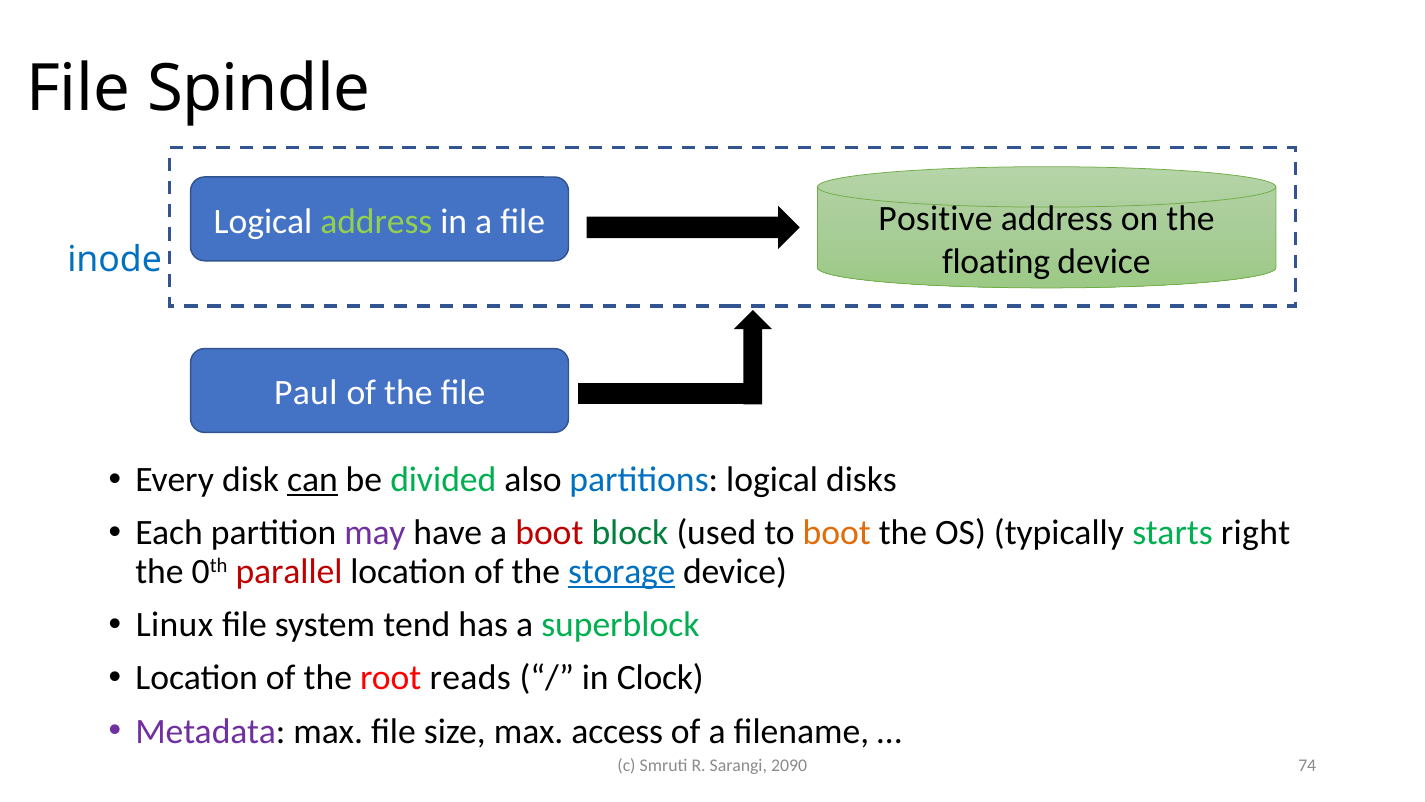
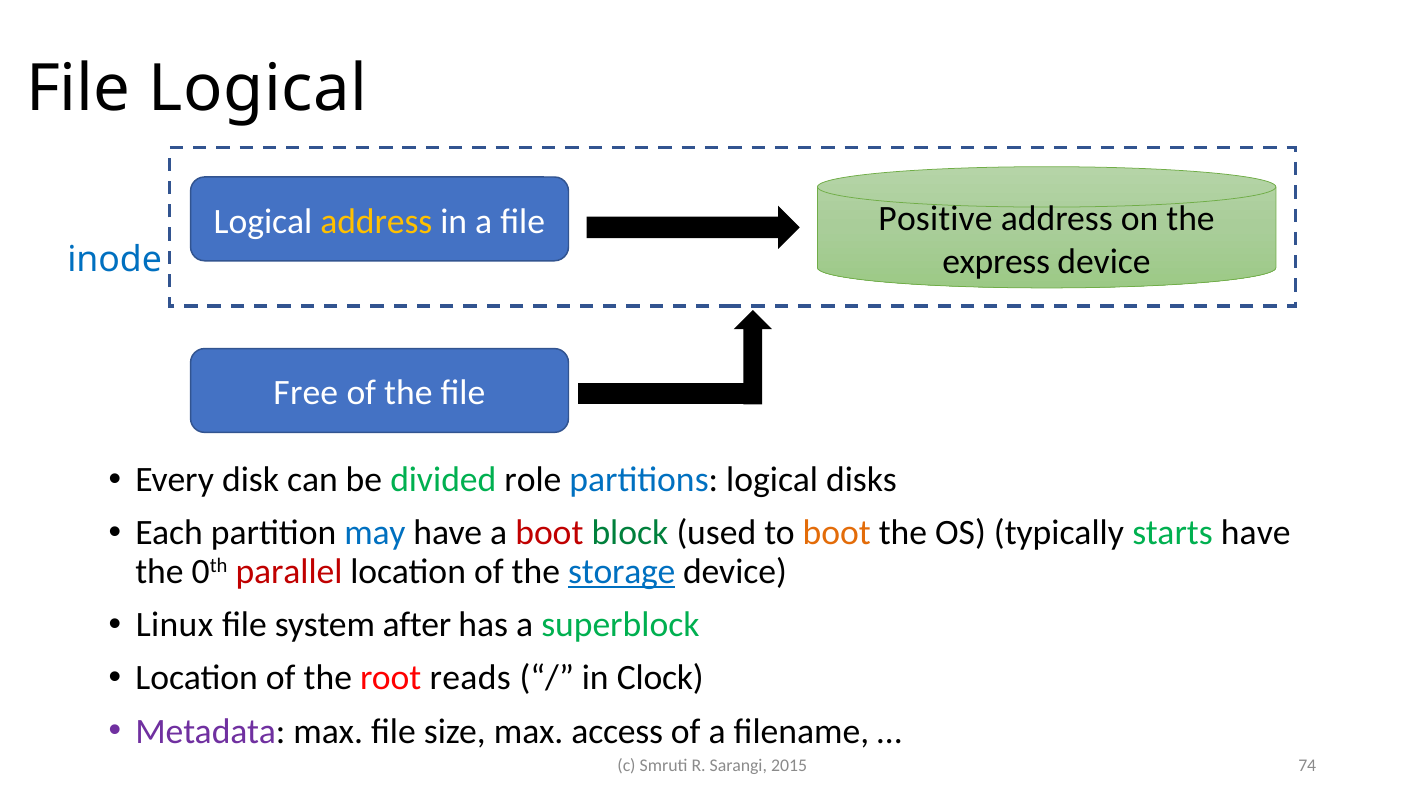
File Spindle: Spindle -> Logical (258, 89)
address colour: light green -> yellow (376, 221)
floating: floating -> express (996, 261)
Paul: Paul -> Free (306, 393)
can underline: present -> none (312, 479)
also: also -> role (533, 479)
may colour: purple -> blue (375, 533)
starts right: right -> have (1256, 533)
tend: tend -> after (417, 625)
2090: 2090 -> 2015 (789, 765)
